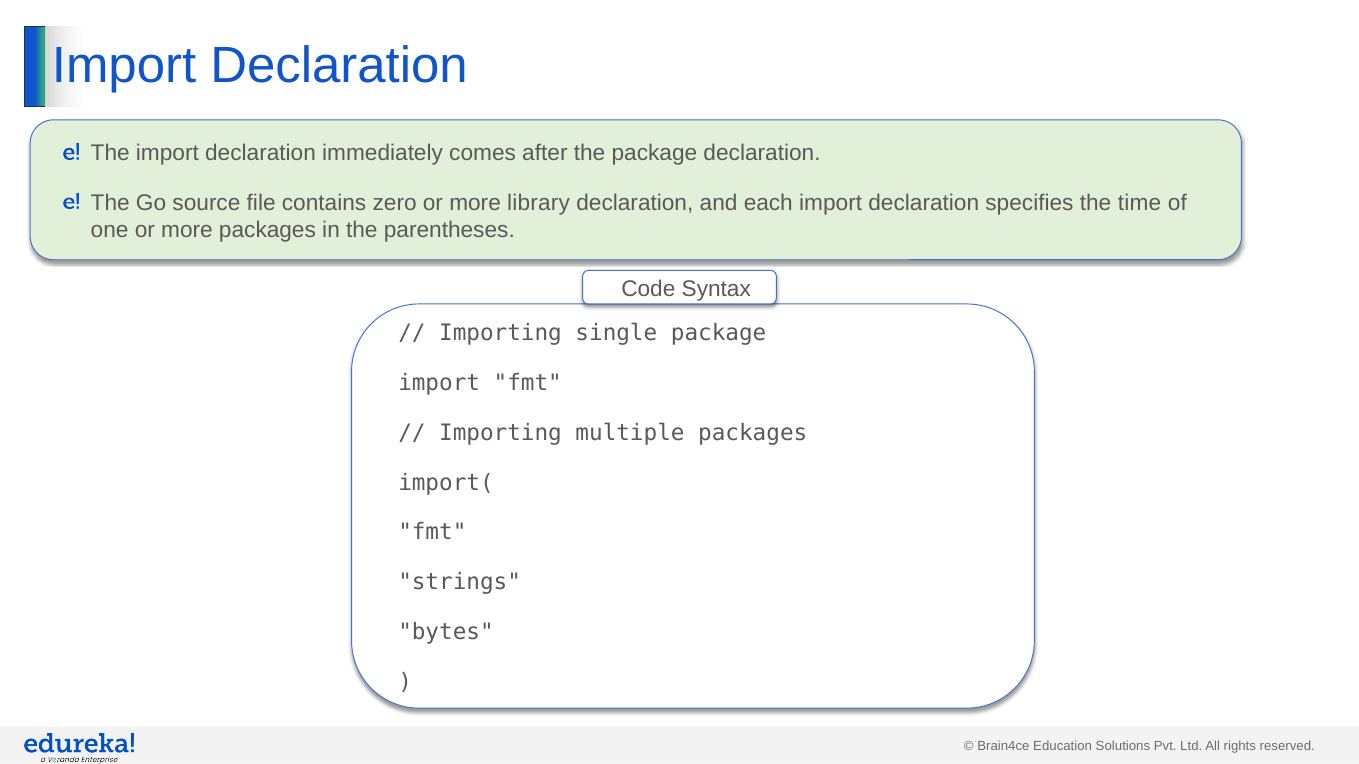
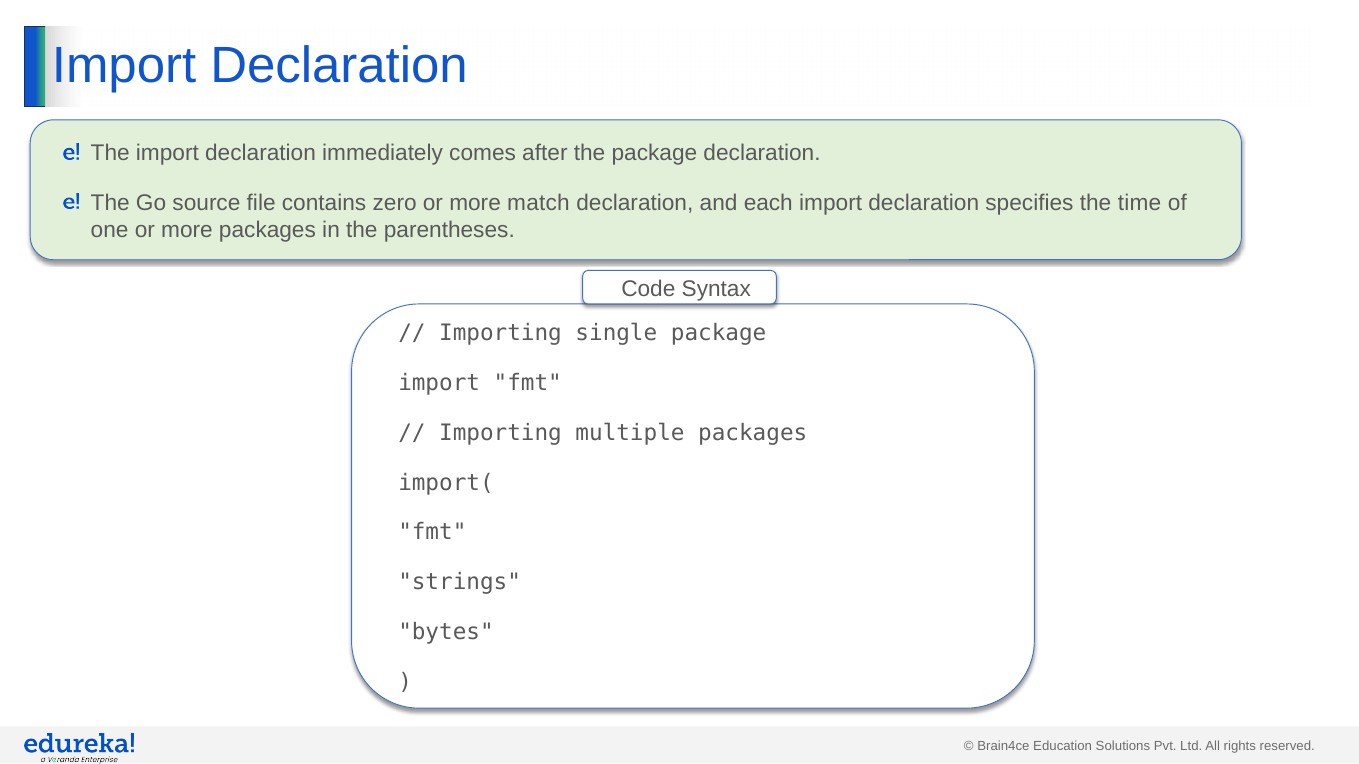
library: library -> match (539, 203)
